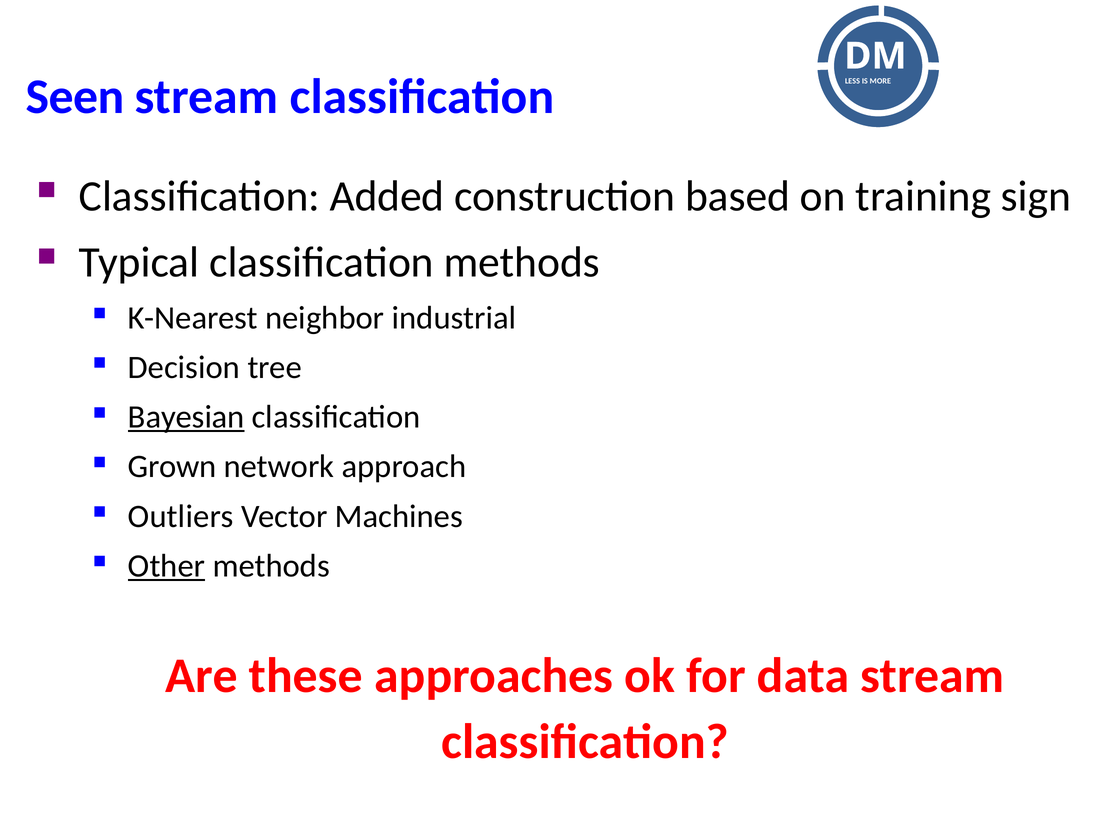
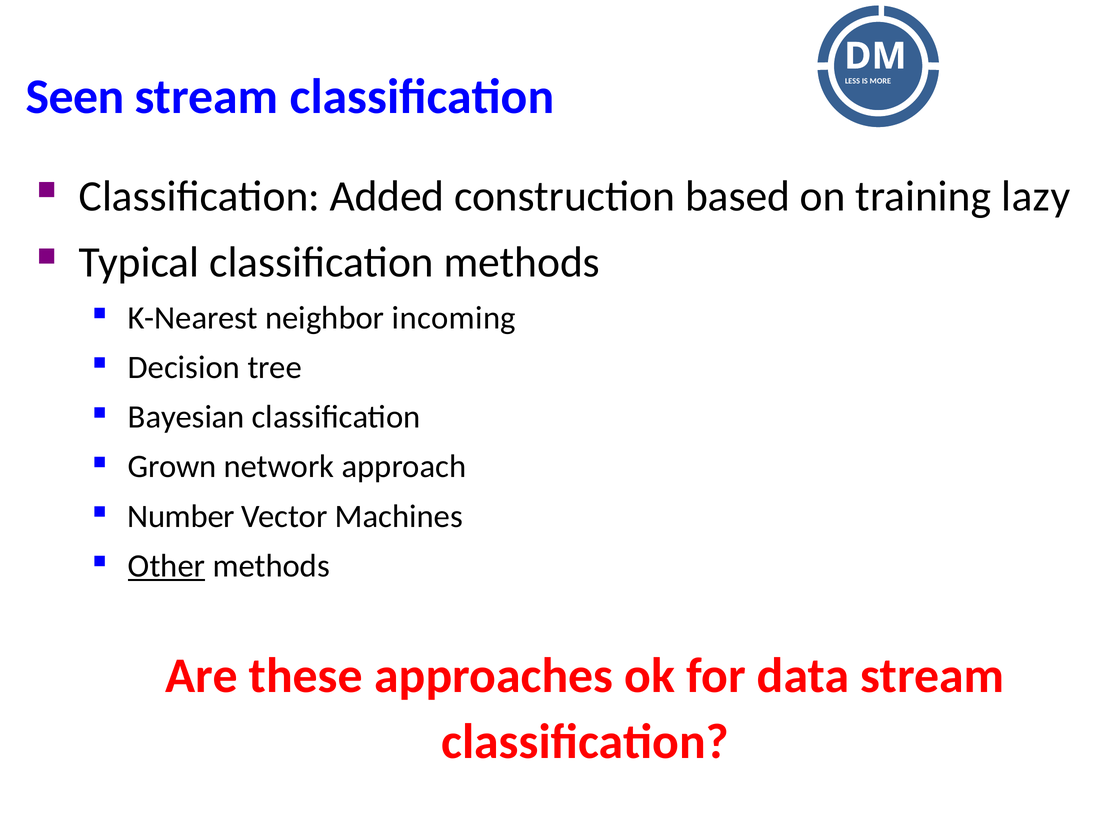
sign: sign -> lazy (1036, 196)
industrial: industrial -> incoming (454, 318)
Bayesian underline: present -> none (186, 417)
Outliers: Outliers -> Number (181, 516)
